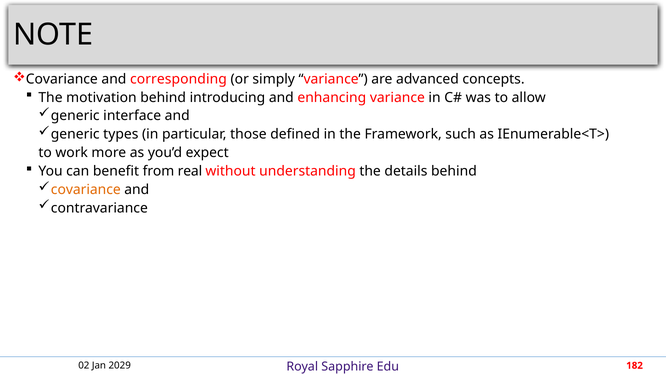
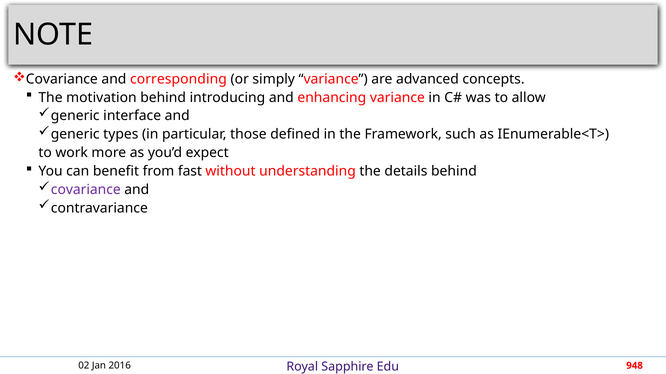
real: real -> fast (190, 171)
covariance colour: orange -> purple (86, 190)
2029: 2029 -> 2016 (120, 366)
182: 182 -> 948 (635, 366)
